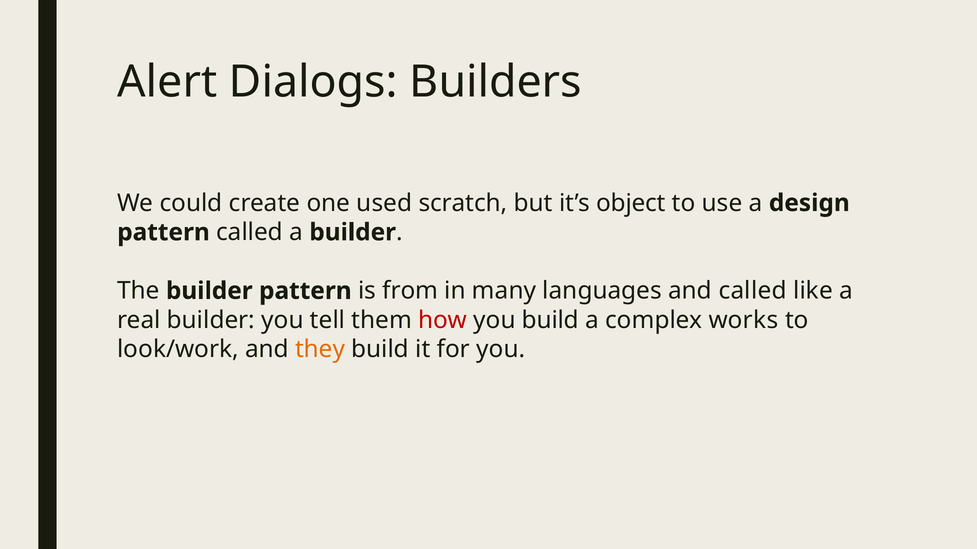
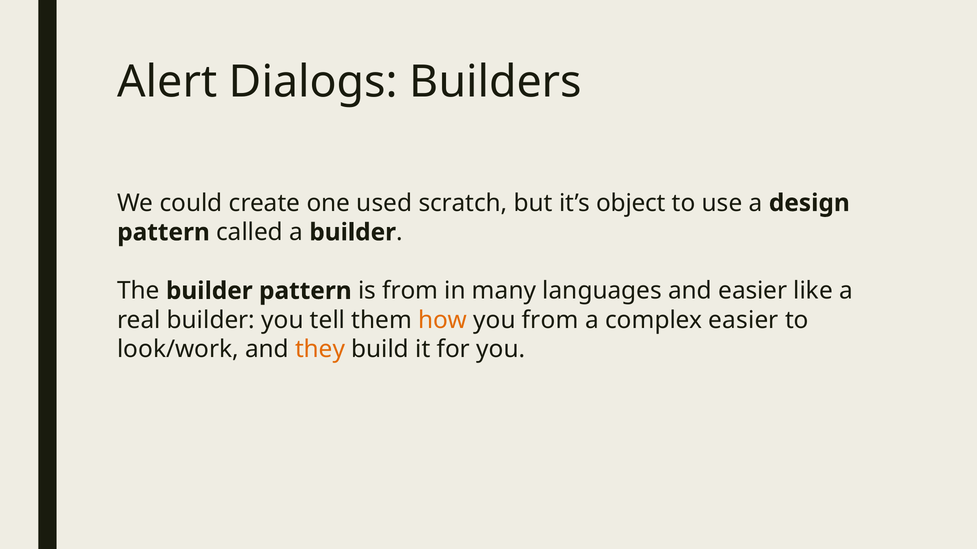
and called: called -> easier (753, 291)
how colour: red -> orange (443, 320)
you build: build -> from (550, 320)
complex works: works -> easier (743, 320)
